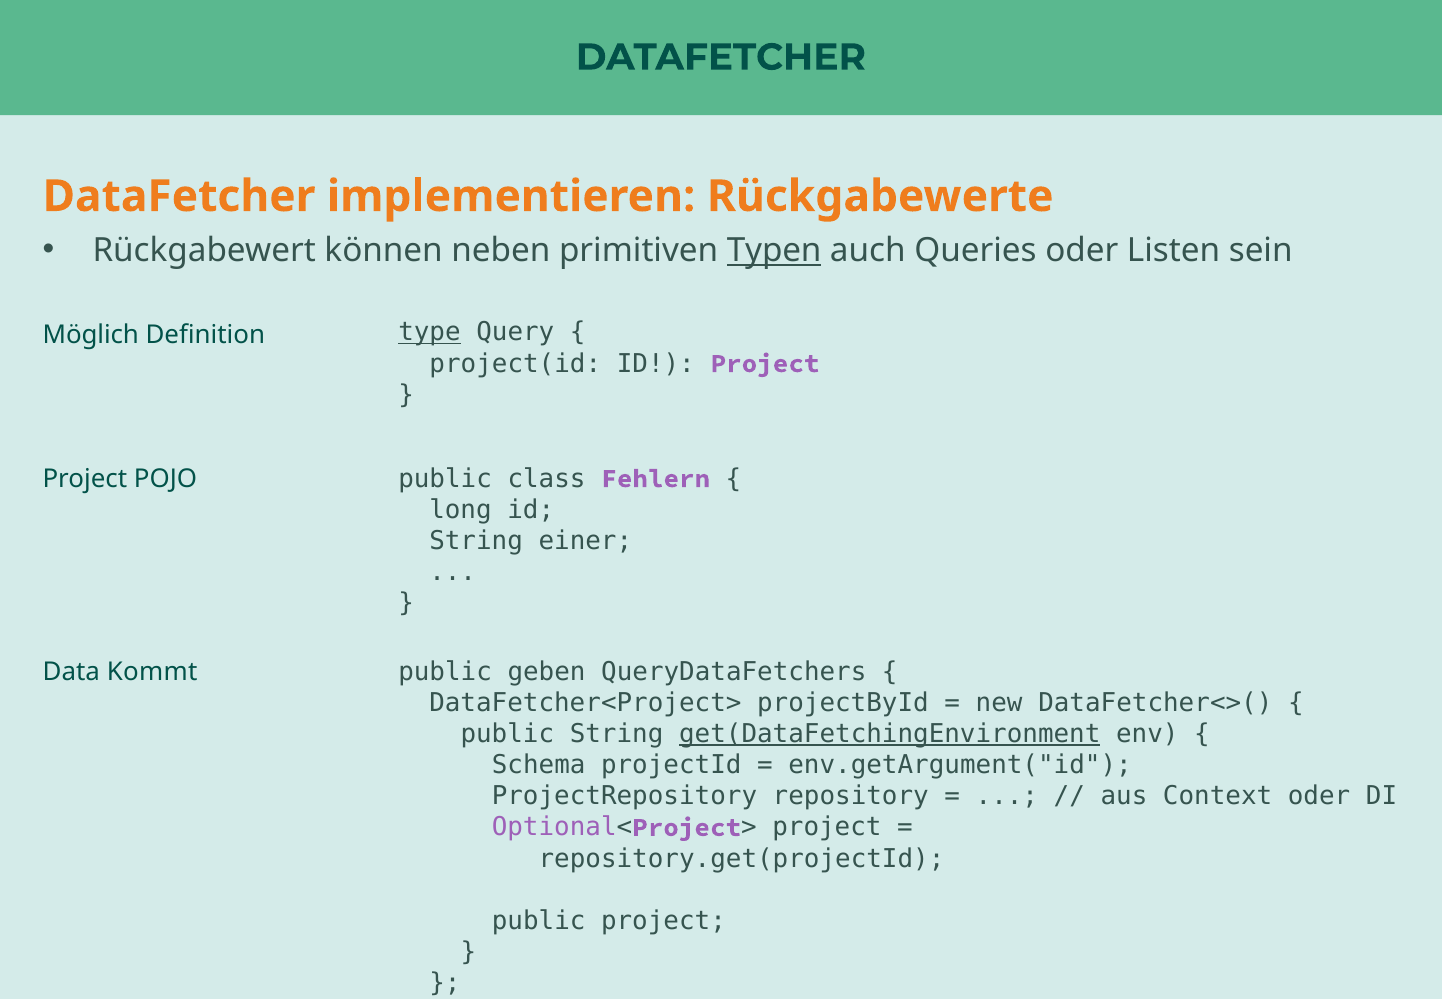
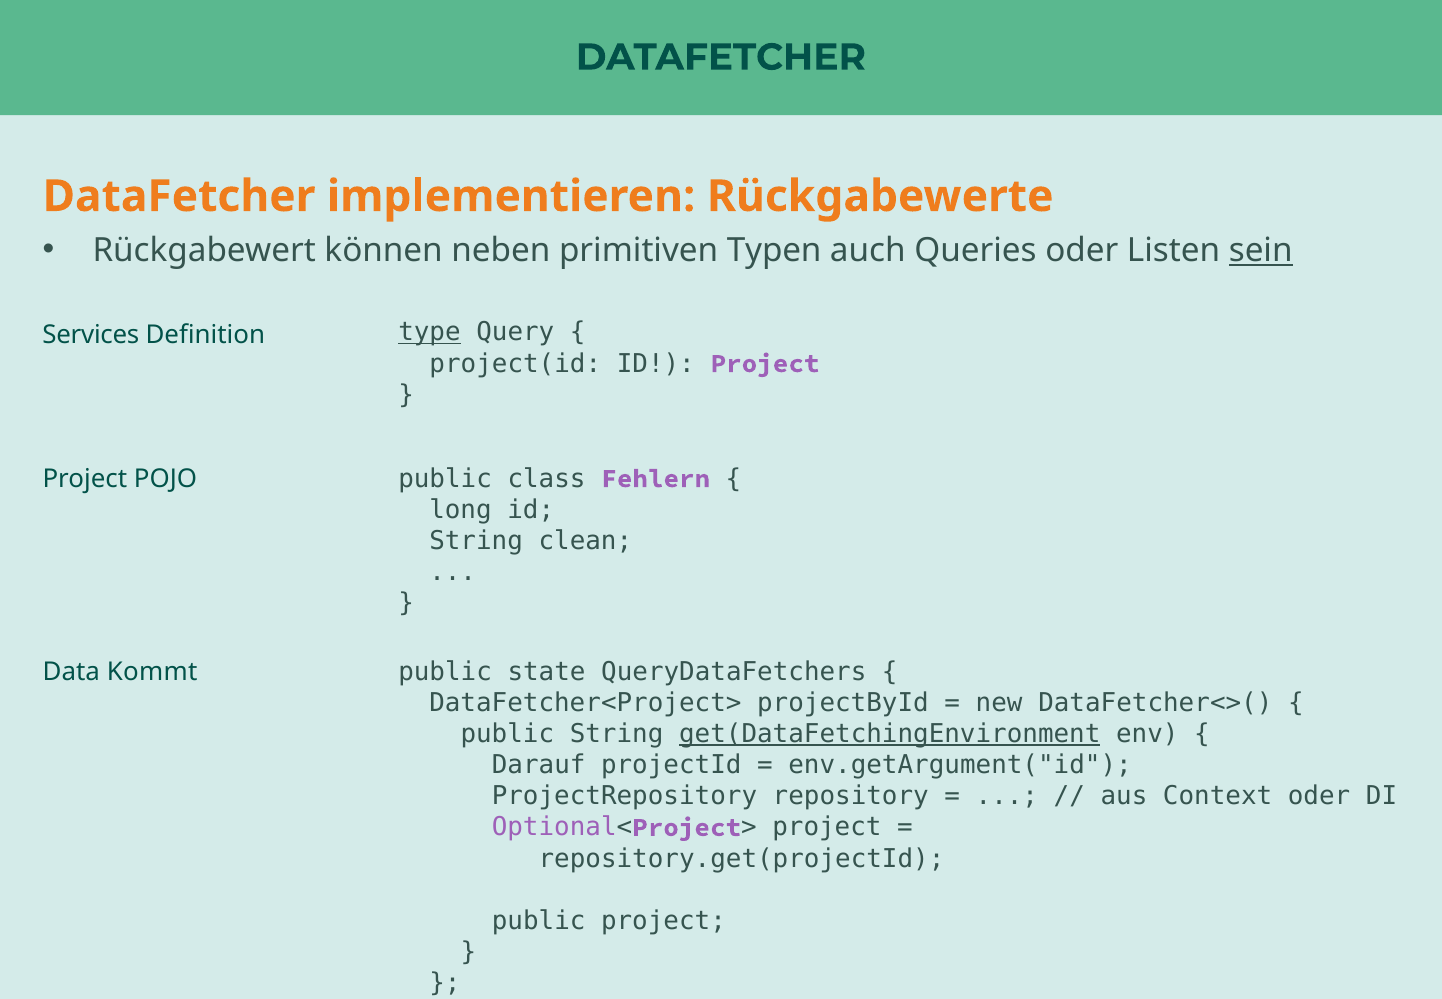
Typen underline: present -> none (774, 250)
sein underline: none -> present (1261, 250)
Möglich: Möglich -> Services (91, 335)
einer: einer -> clean (585, 540)
geben: geben -> state (546, 671)
Schema: Schema -> Darauf (539, 765)
